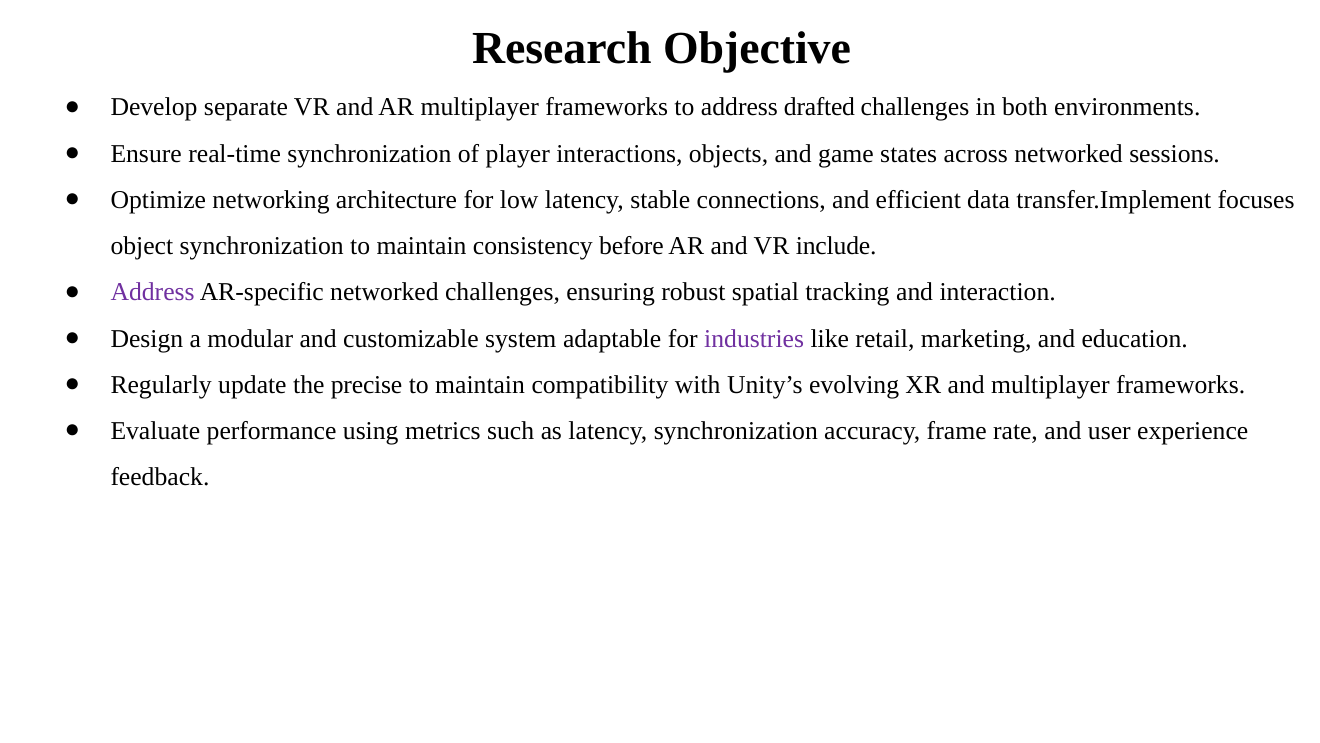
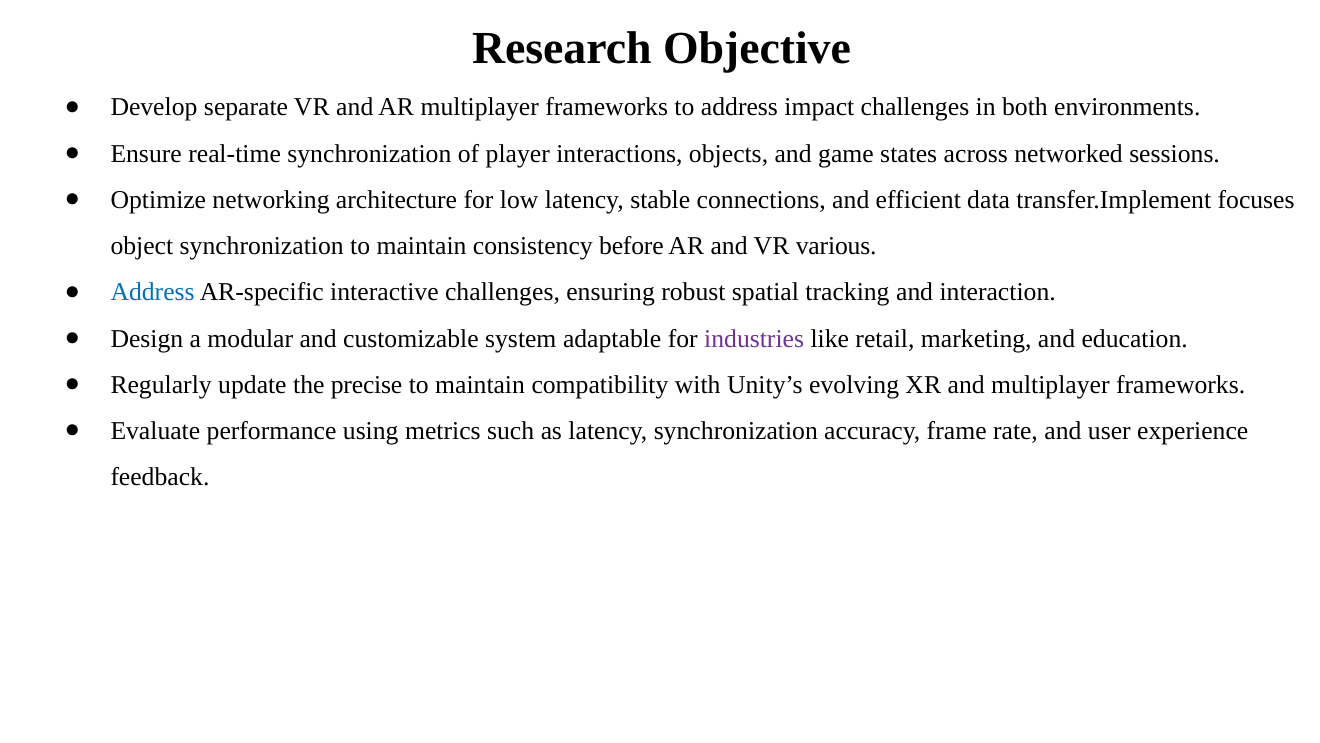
drafted: drafted -> impact (819, 107)
include: include -> various (836, 246)
Address colour: purple -> blue (153, 292)
AR-specific networked: networked -> interactive (384, 292)
